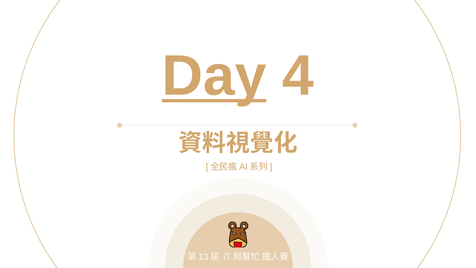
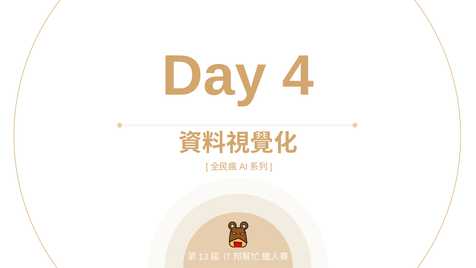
Day underline: present -> none (214, 76)
